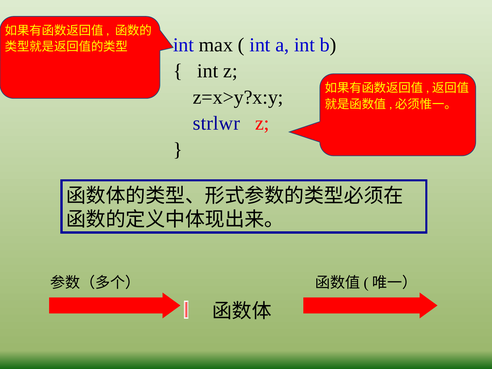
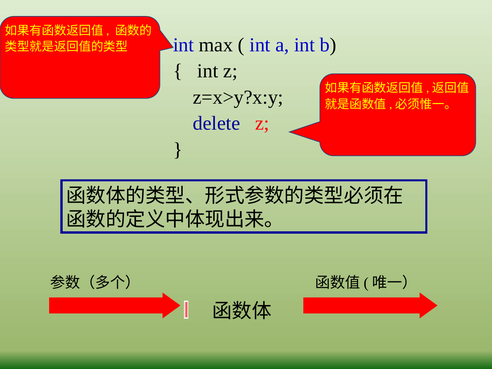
strlwr: strlwr -> delete (216, 123)
